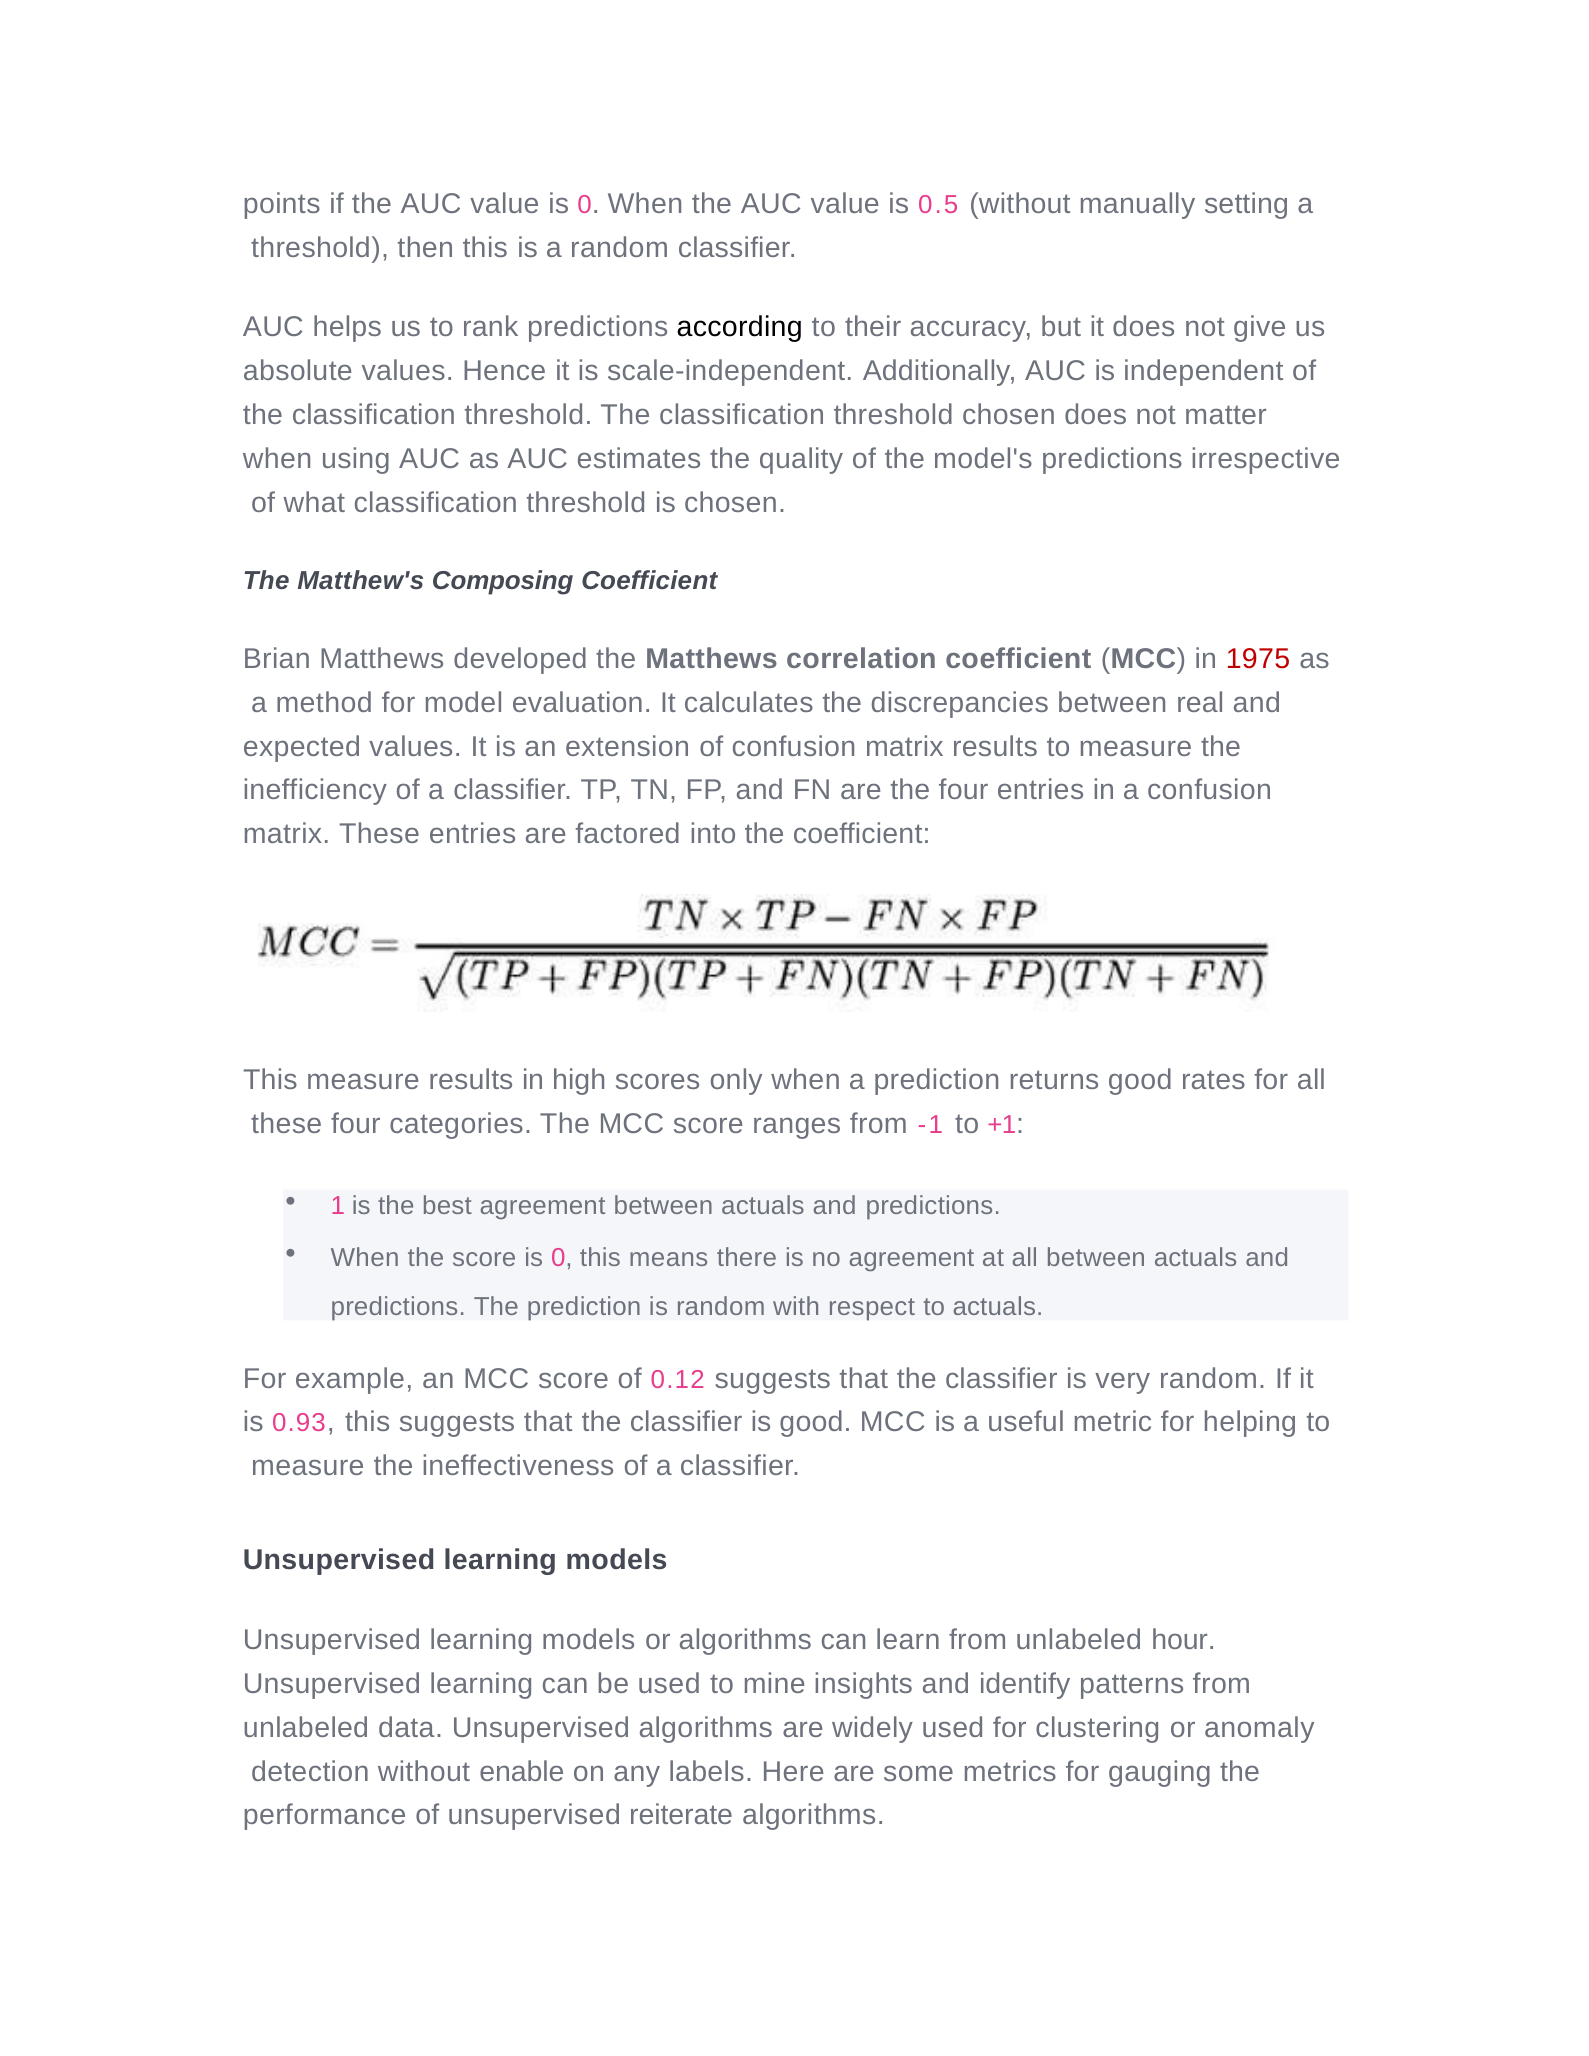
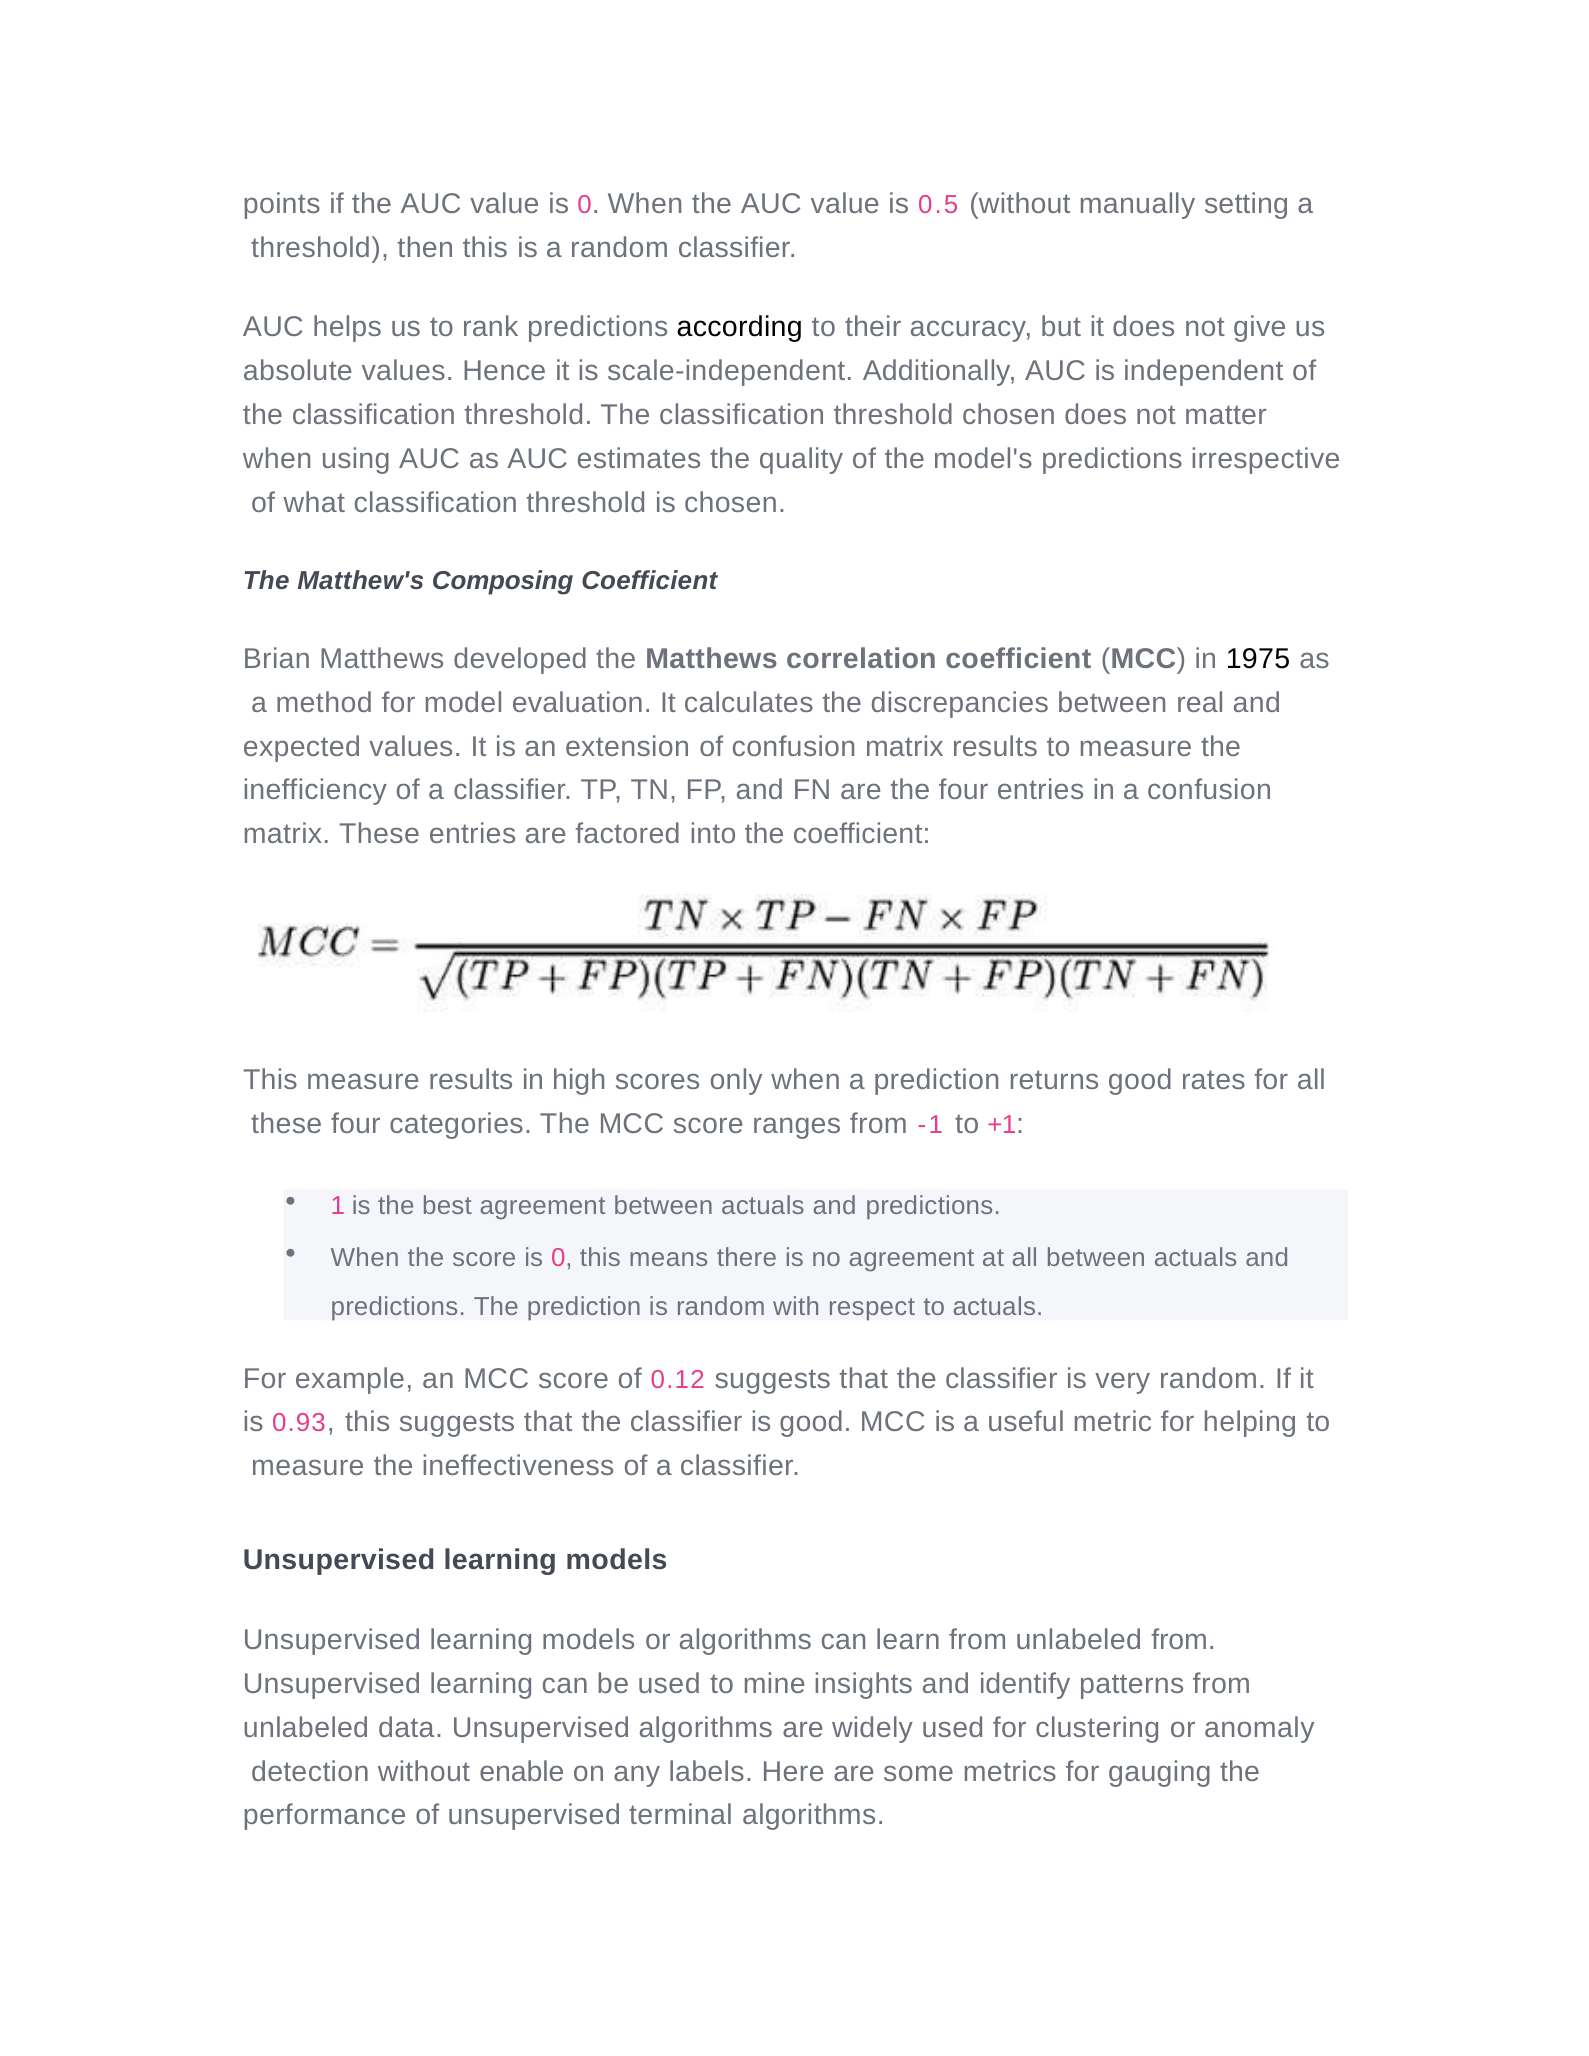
1975 colour: red -> black (1258, 659)
unlabeled hour: hour -> from (1184, 1640)
reiterate: reiterate -> terminal (681, 1816)
